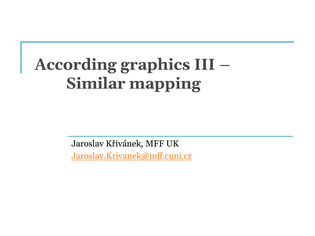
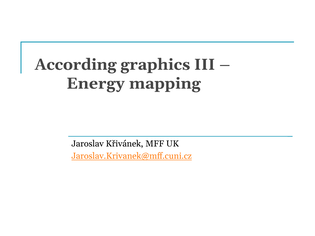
Similar: Similar -> Energy (95, 84)
